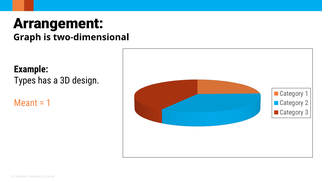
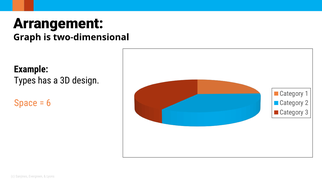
Meant: Meant -> Space (26, 103)
1: 1 -> 6 (49, 103)
